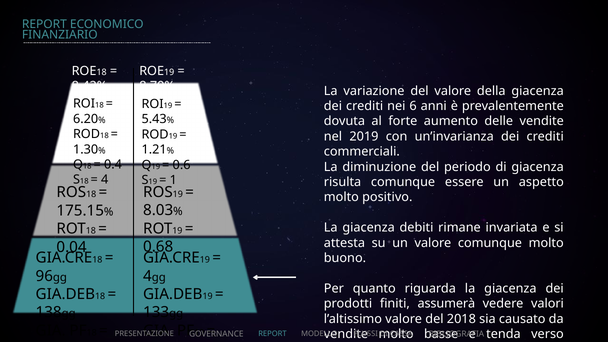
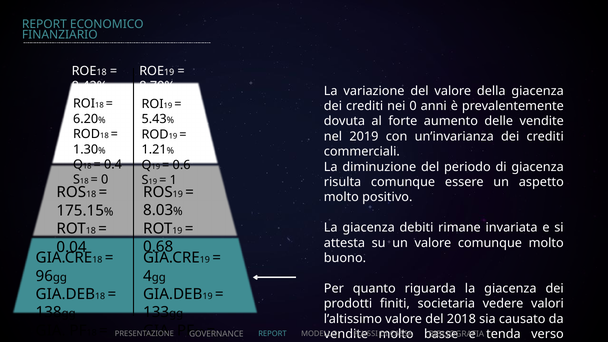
nei 6: 6 -> 0 (413, 106)
4: 4 -> 0 (105, 180)
assumerà: assumerà -> societaria (446, 304)
